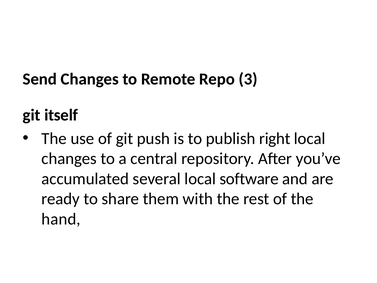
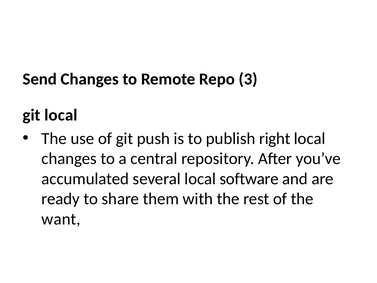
git itself: itself -> local (61, 115)
hand: hand -> want (61, 219)
